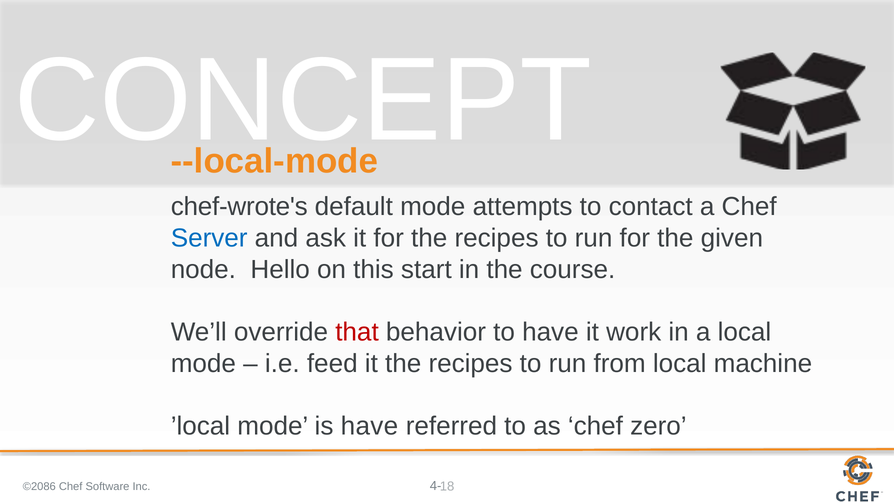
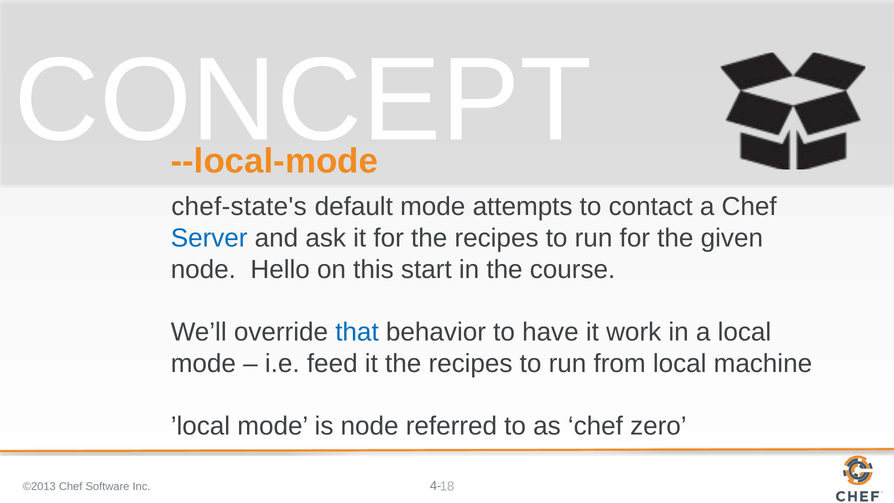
chef-wrote's: chef-wrote's -> chef-state's (239, 207)
that colour: red -> blue (357, 332)
is have: have -> node (370, 426)
©2086: ©2086 -> ©2013 (39, 487)
